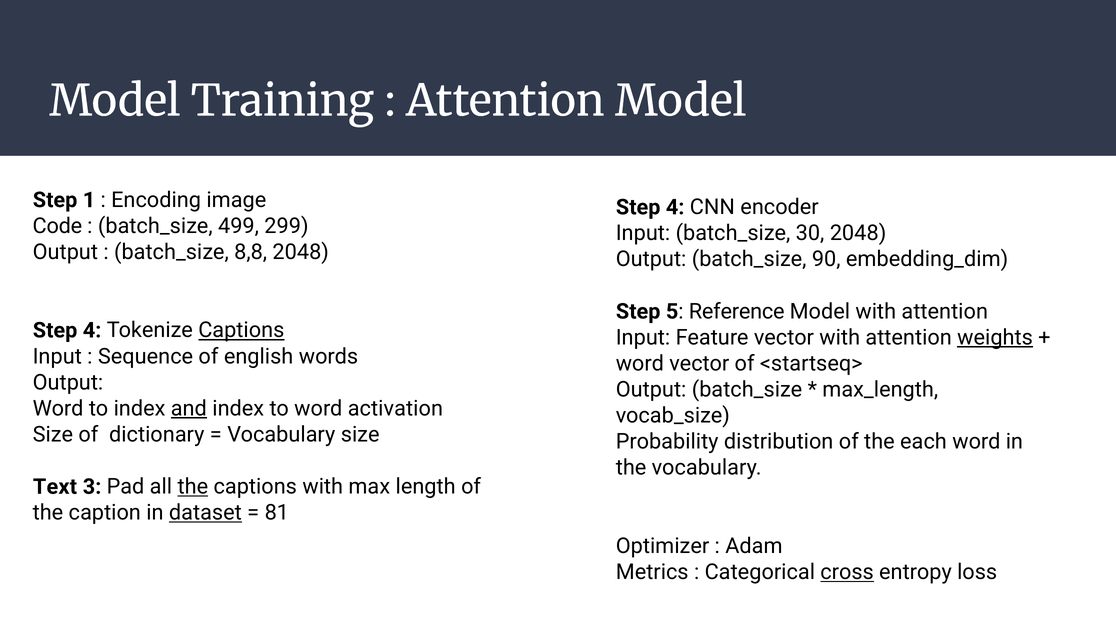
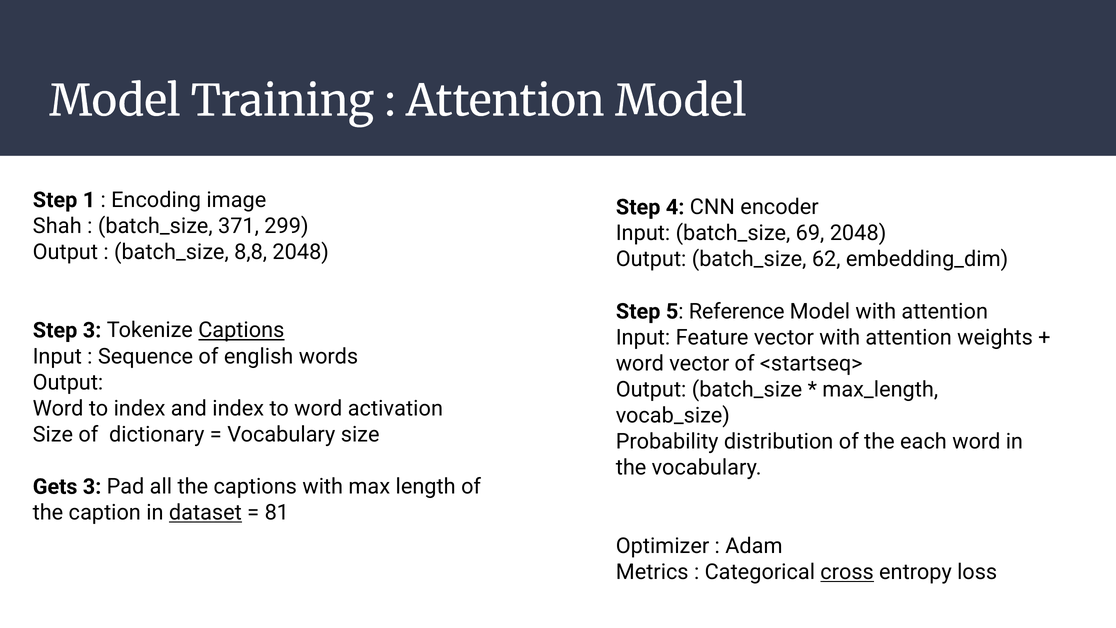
Code: Code -> Shah (57, 226)
499: 499 -> 371 (238, 226)
30: 30 -> 69 (810, 233)
90: 90 -> 62 (826, 259)
4: 4 -> 3 (92, 330)
weights underline: present -> none (995, 337)
and underline: present -> none (189, 408)
Text: Text -> Gets (55, 487)
the underline: present -> none (193, 487)
